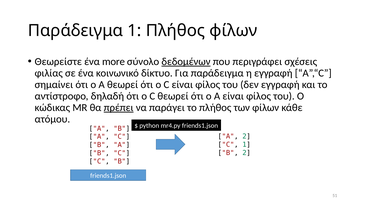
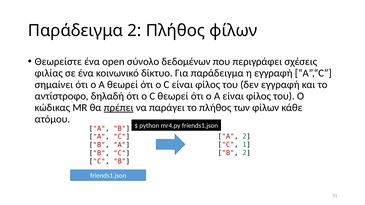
Παράδειγμα 1: 1 -> 2 (134, 31)
more: more -> open (113, 62)
δεδομένων underline: present -> none (186, 62)
